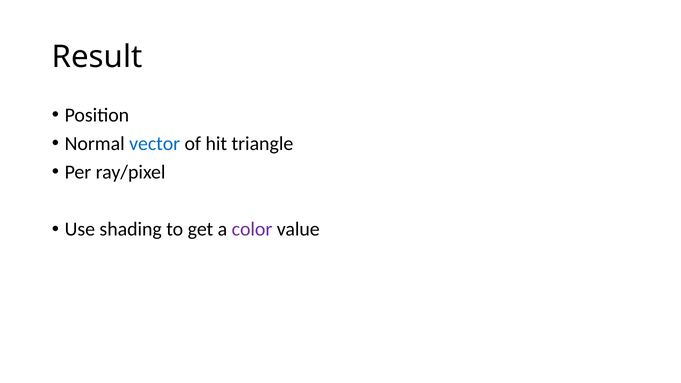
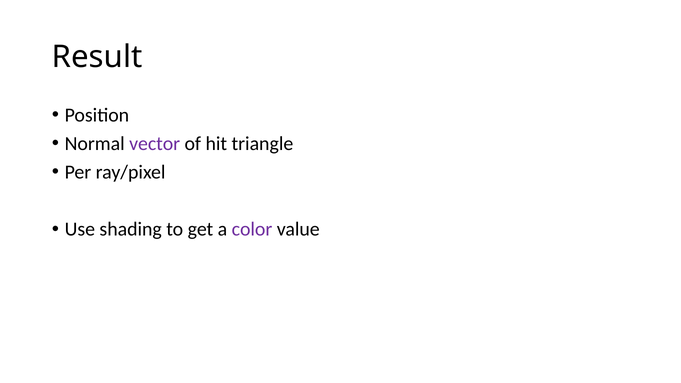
vector colour: blue -> purple (155, 144)
